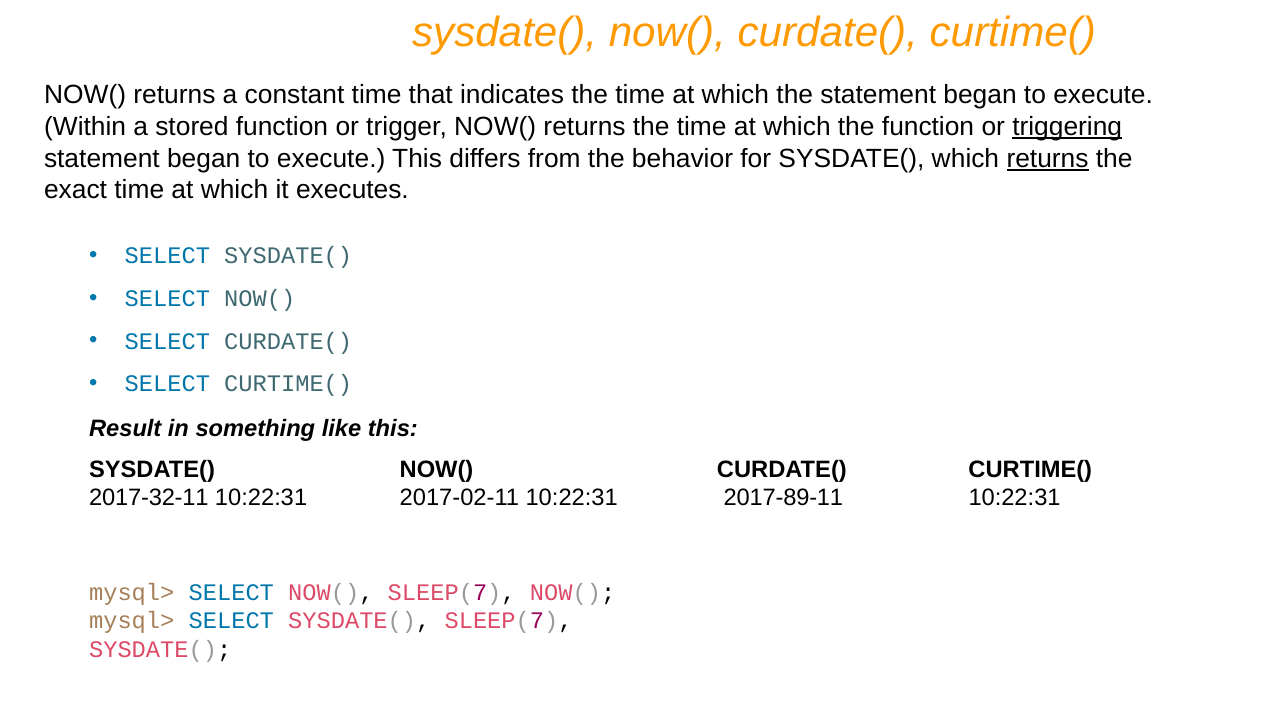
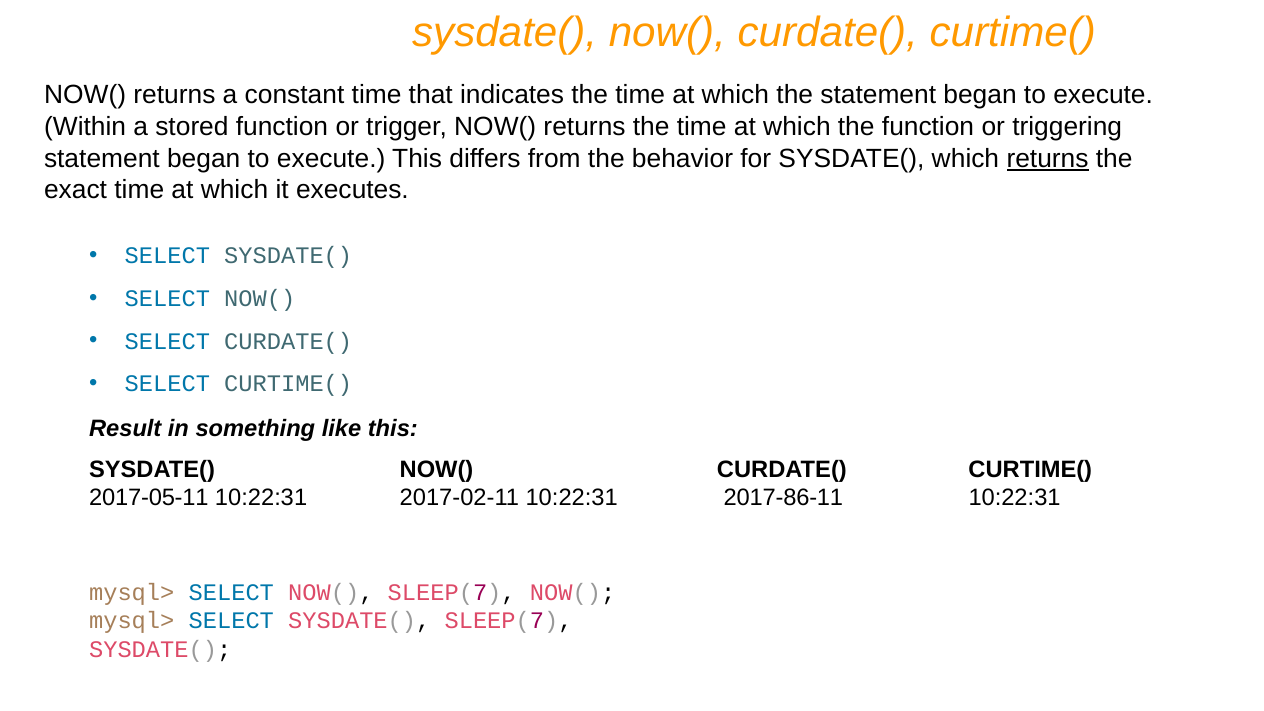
triggering underline: present -> none (1067, 127)
2017-32-11: 2017-32-11 -> 2017-05-11 (149, 498)
2017-89-11: 2017-89-11 -> 2017-86-11 (783, 498)
